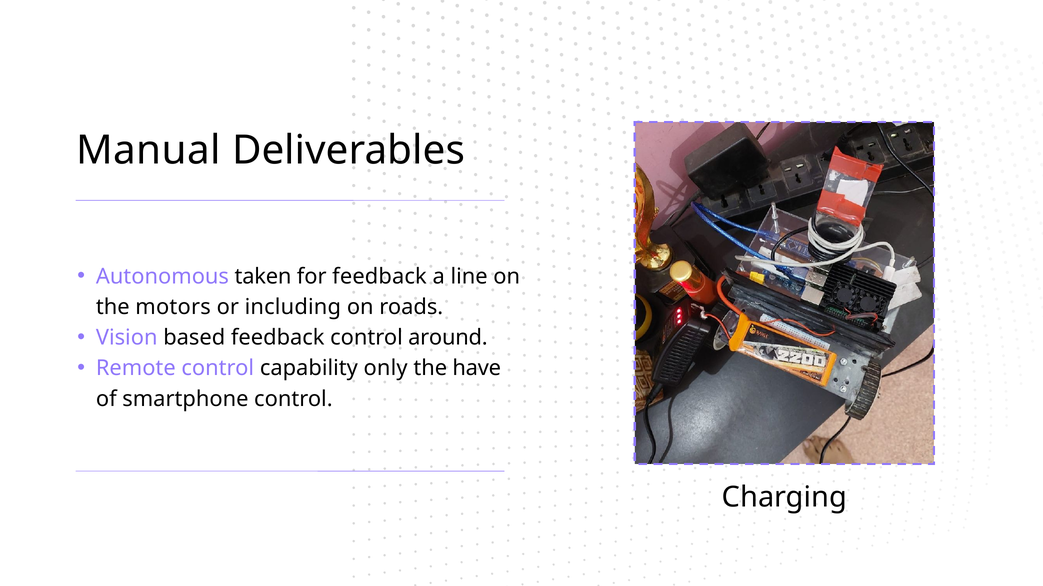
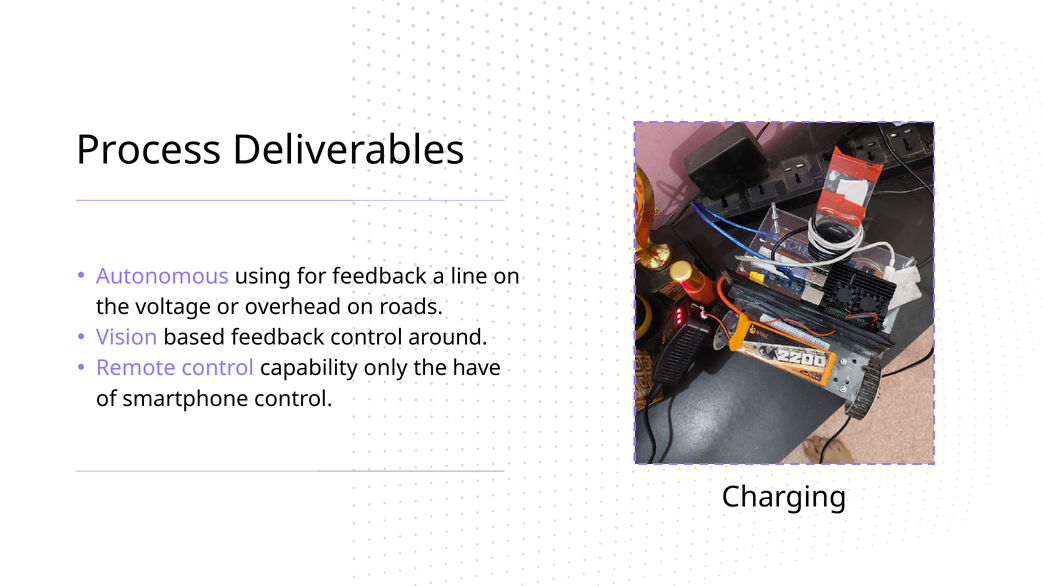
Manual: Manual -> Process (149, 151)
taken: taken -> using (263, 277)
motors: motors -> voltage (173, 307)
including: including -> overhead (293, 307)
